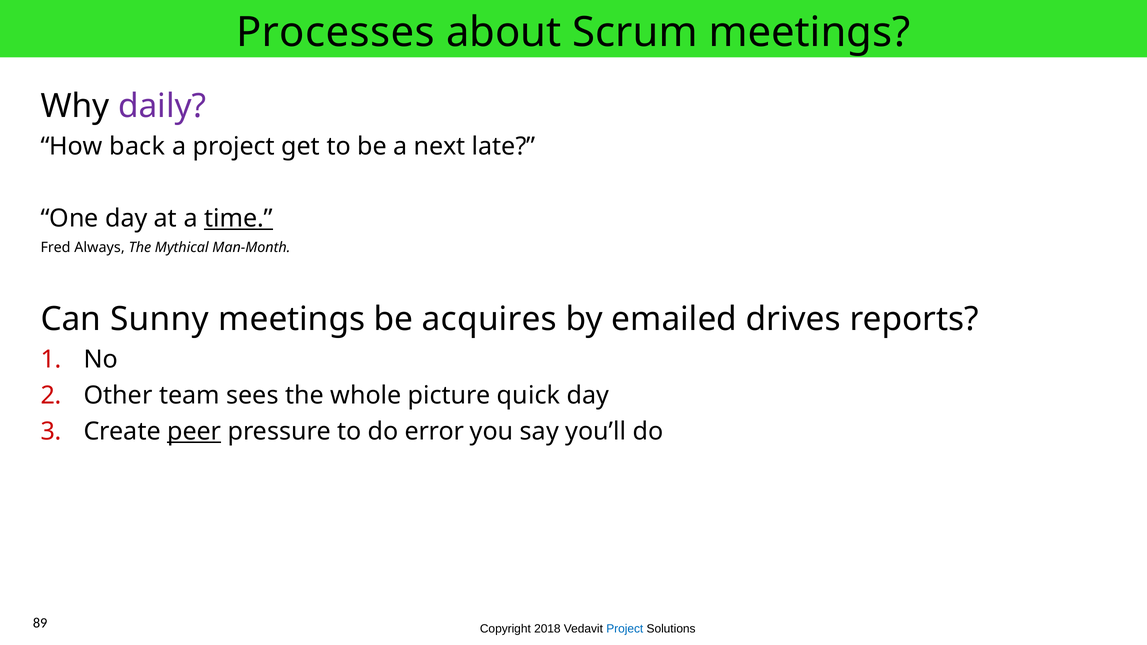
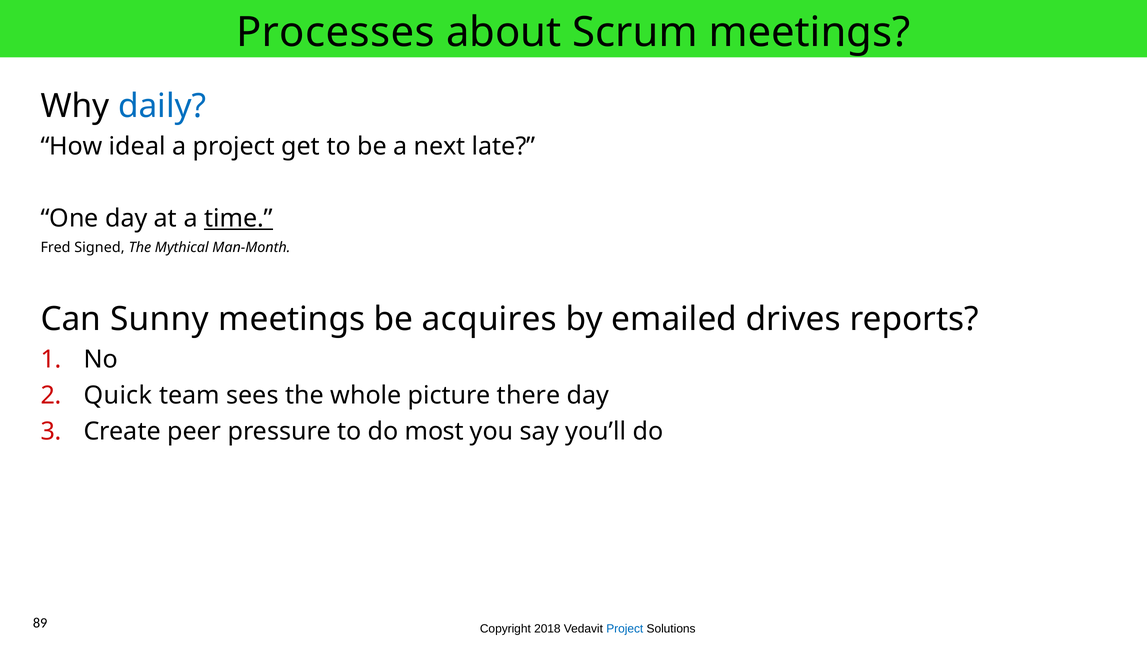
daily colour: purple -> blue (162, 106)
back: back -> ideal (137, 147)
Always: Always -> Signed (99, 248)
Other: Other -> Quick (118, 396)
quick: quick -> there (529, 396)
peer underline: present -> none (194, 432)
error: error -> most (434, 432)
